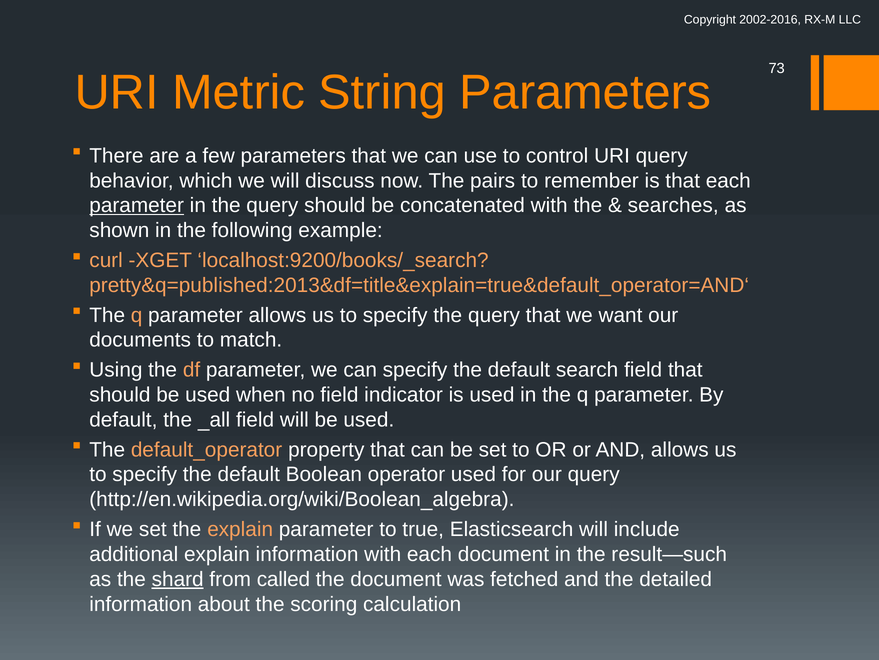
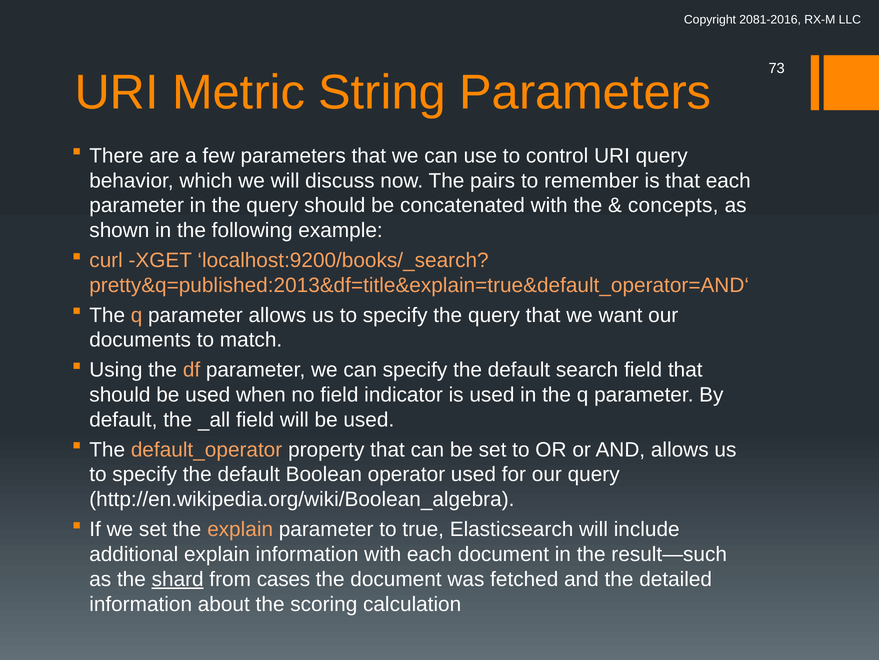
2002-2016: 2002-2016 -> 2081-2016 (770, 20)
parameter underline: present -> none (137, 205)
searches: searches -> concepts (673, 205)
called: called -> cases (283, 579)
